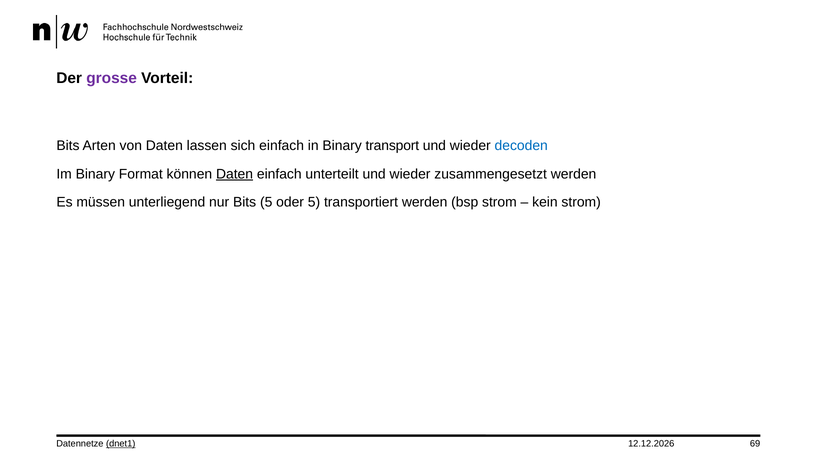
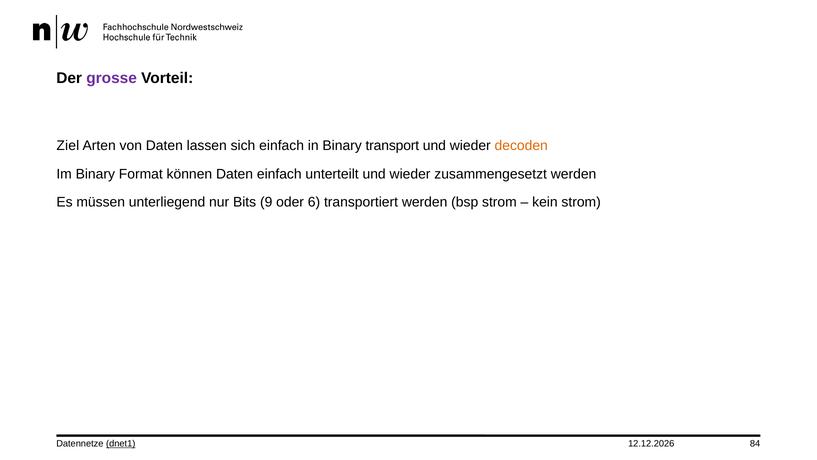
Bits: Bits -> Ziel (68, 145)
decoden colour: blue -> orange (521, 145)
Daten underline: present -> none (235, 174)
Bits 5: 5 -> 9 (266, 202)
oder 5: 5 -> 6 (314, 202)
69: 69 -> 84 (755, 443)
